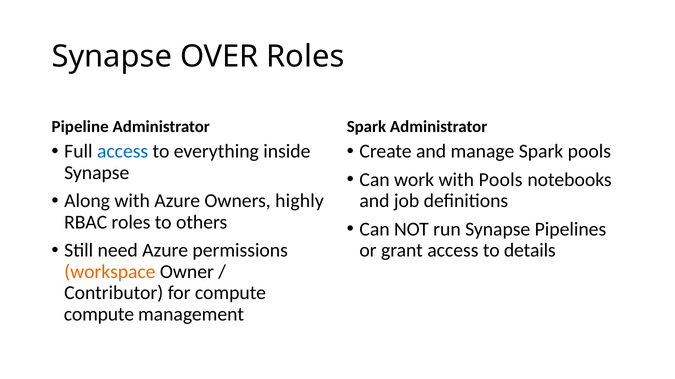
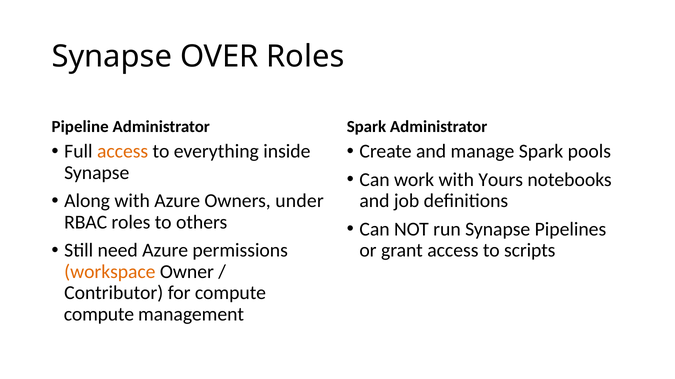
access colour: blue -> orange (123, 152)
with Pools: Pools -> Yours (501, 180)
highly: highly -> under (300, 201)
details: details -> scripts (530, 251)
